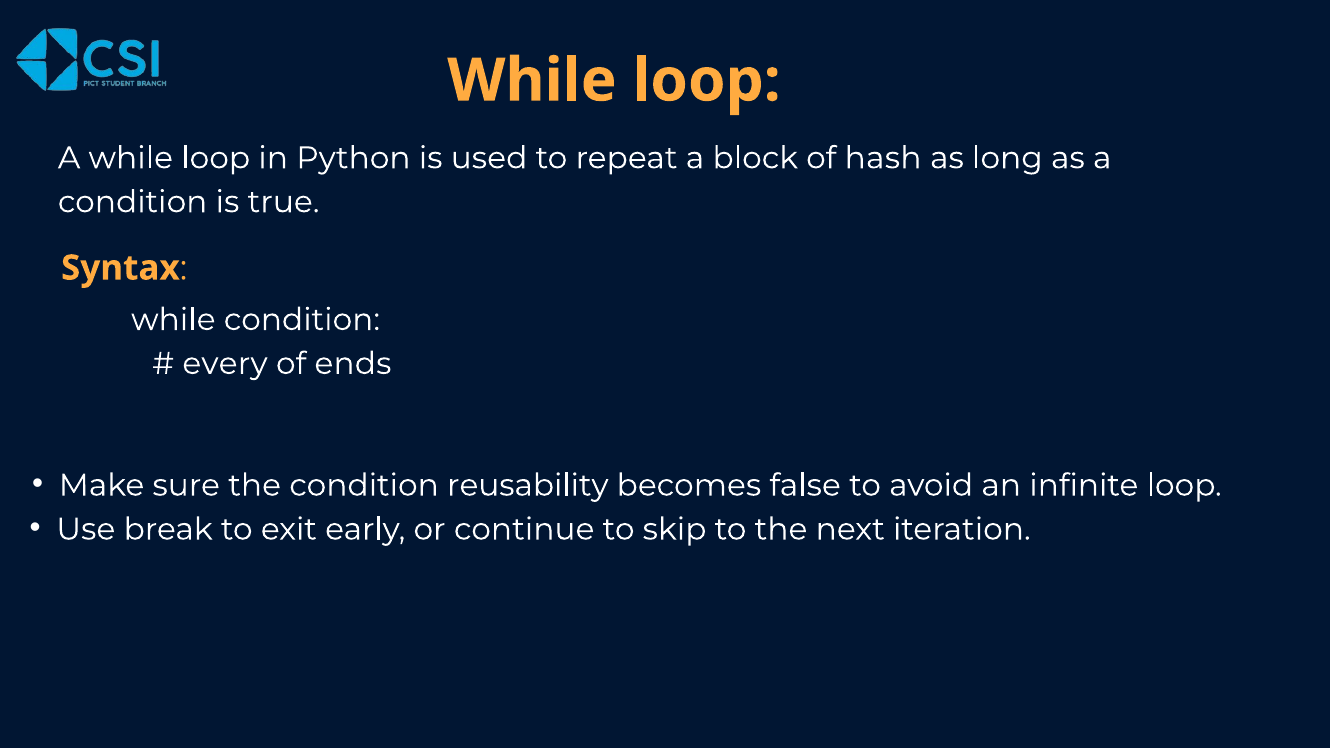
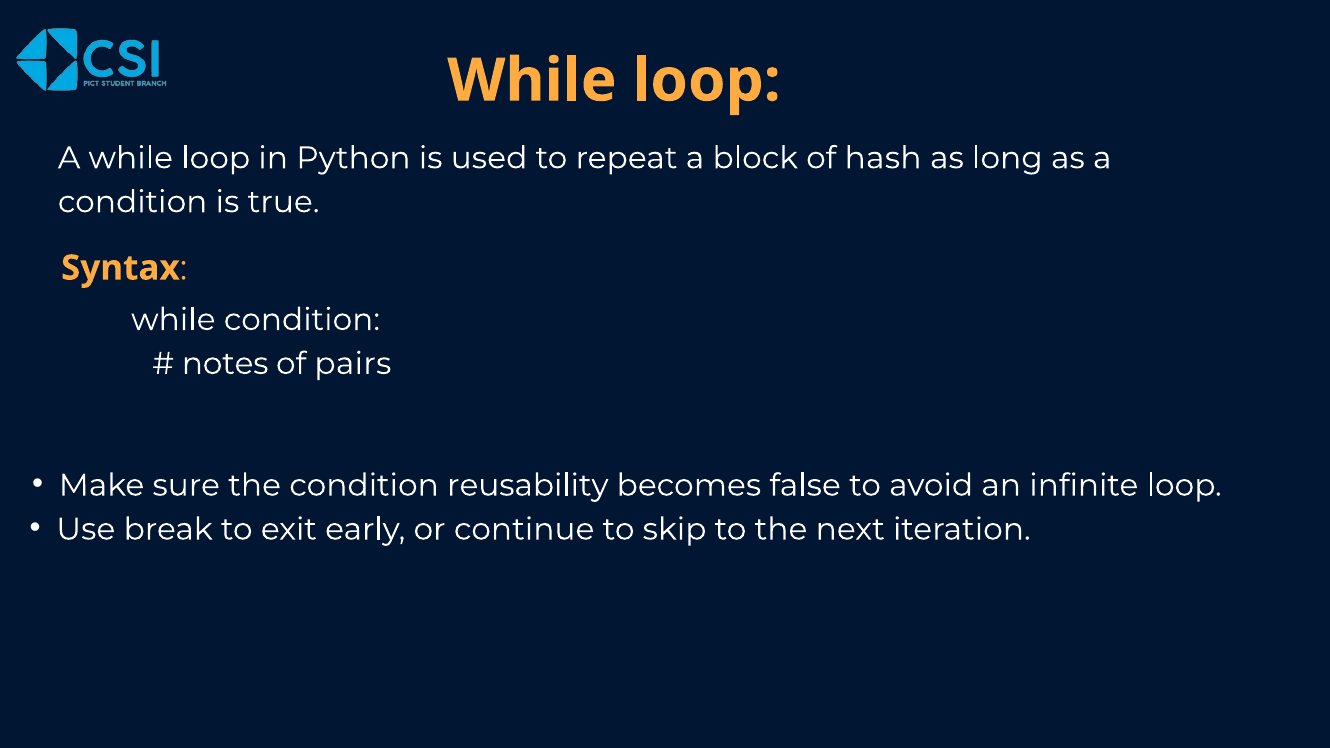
every: every -> notes (225, 364)
ends: ends -> pairs (353, 364)
